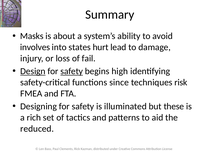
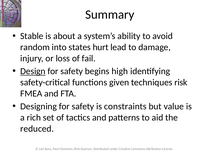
Masks: Masks -> Stable (32, 36)
involves: involves -> random (35, 47)
safety underline: present -> none (72, 71)
since: since -> given (119, 82)
illuminated: illuminated -> constraints (125, 106)
these: these -> value (174, 106)
